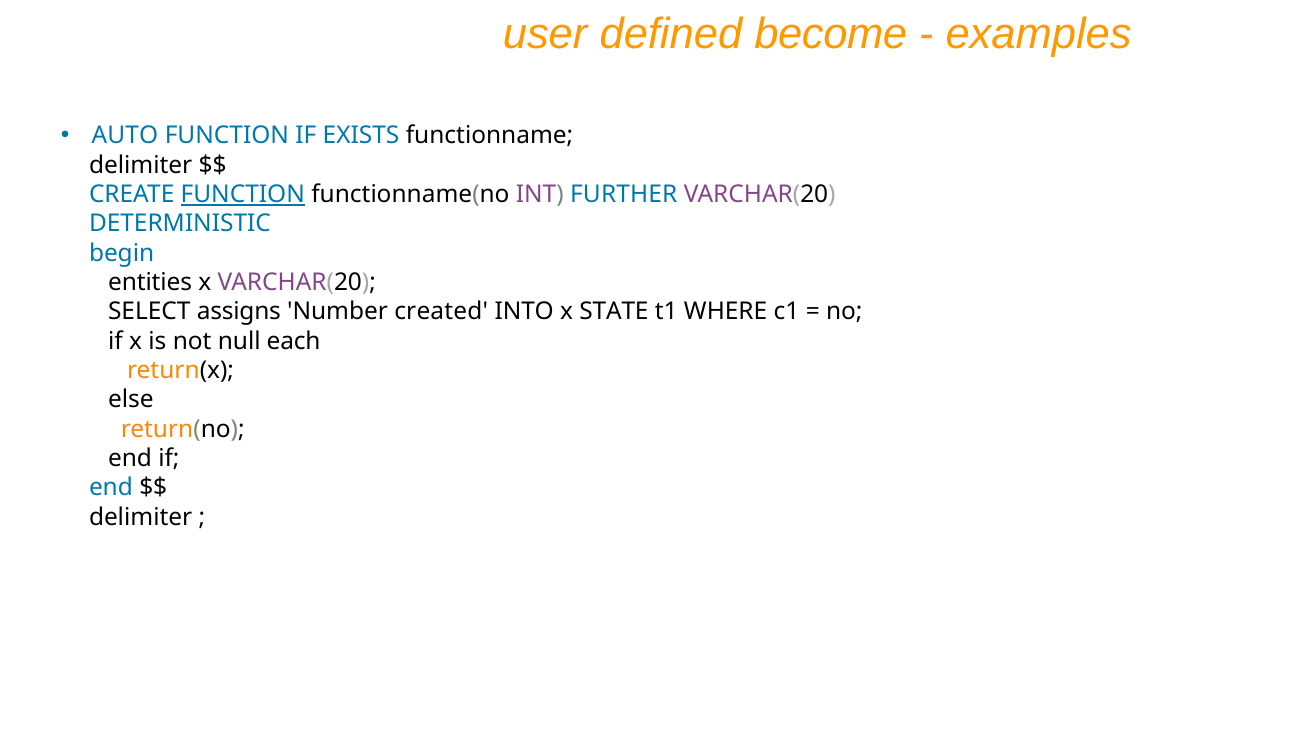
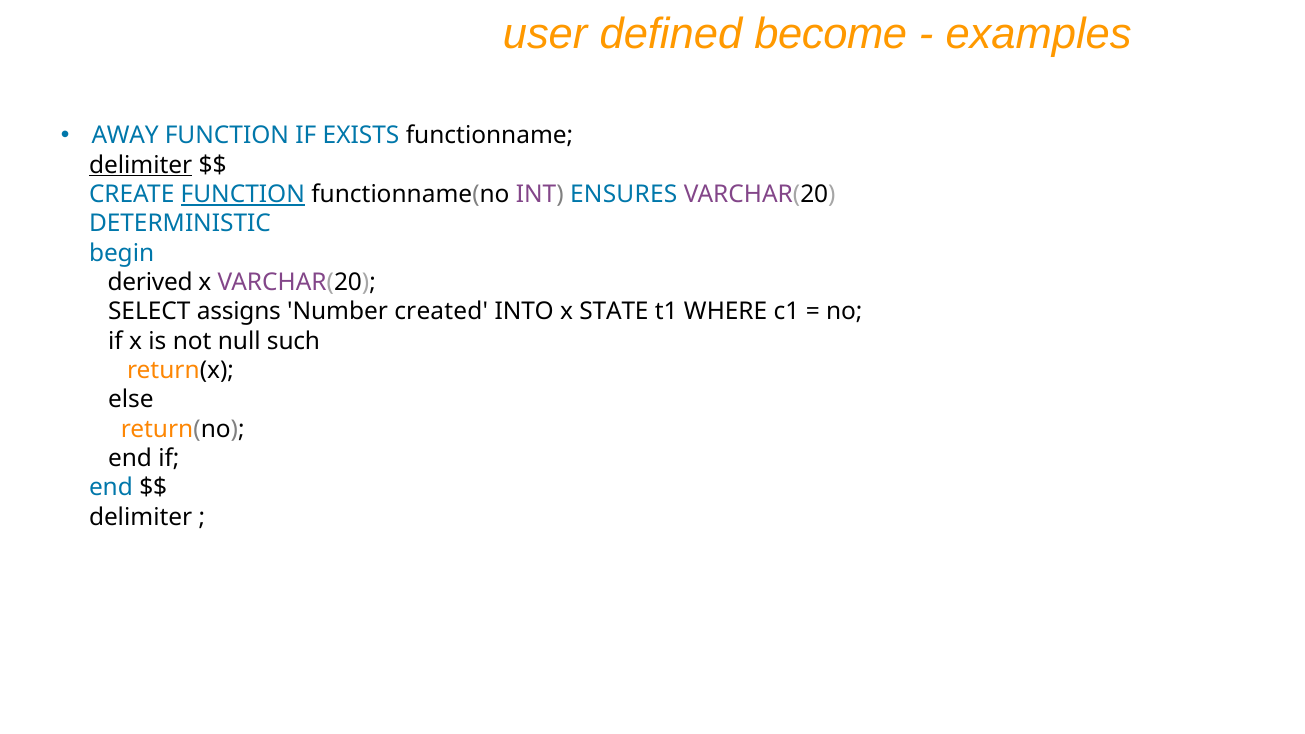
AUTO: AUTO -> AWAY (125, 136)
delimiter underline: none -> present (141, 165)
FURTHER: FURTHER -> ENSURES (624, 194)
entities: entities -> derived (150, 282)
each: each -> such (294, 341)
